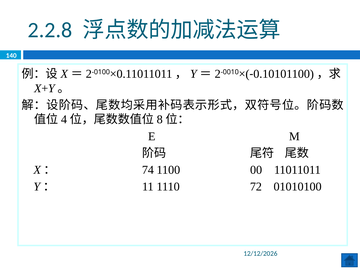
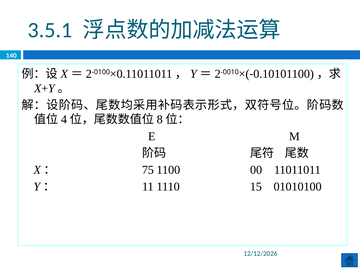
2.2.8: 2.2.8 -> 3.5.1 (50, 30)
74: 74 -> 75 (148, 170)
72: 72 -> 15 (256, 187)
